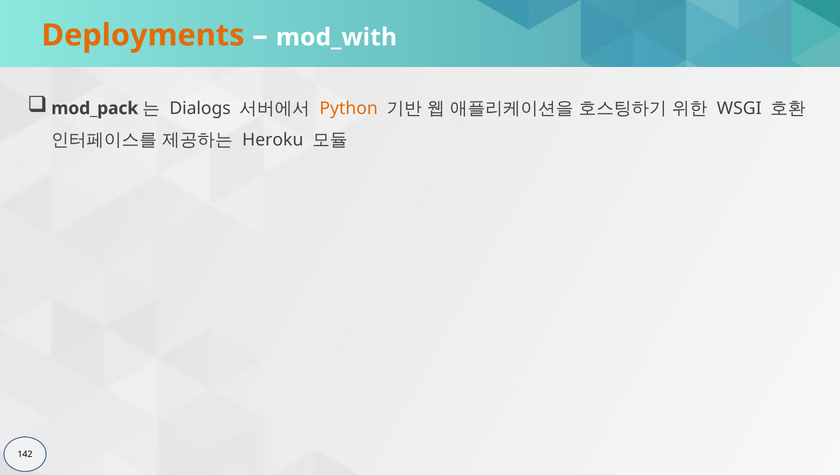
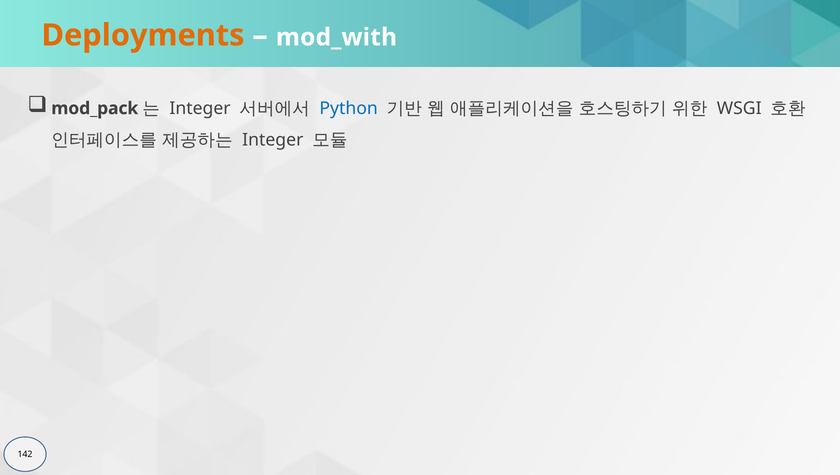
Dialogs: Dialogs -> Integer (200, 108)
Python colour: orange -> blue (349, 108)
Heroku: Heroku -> Integer (273, 140)
